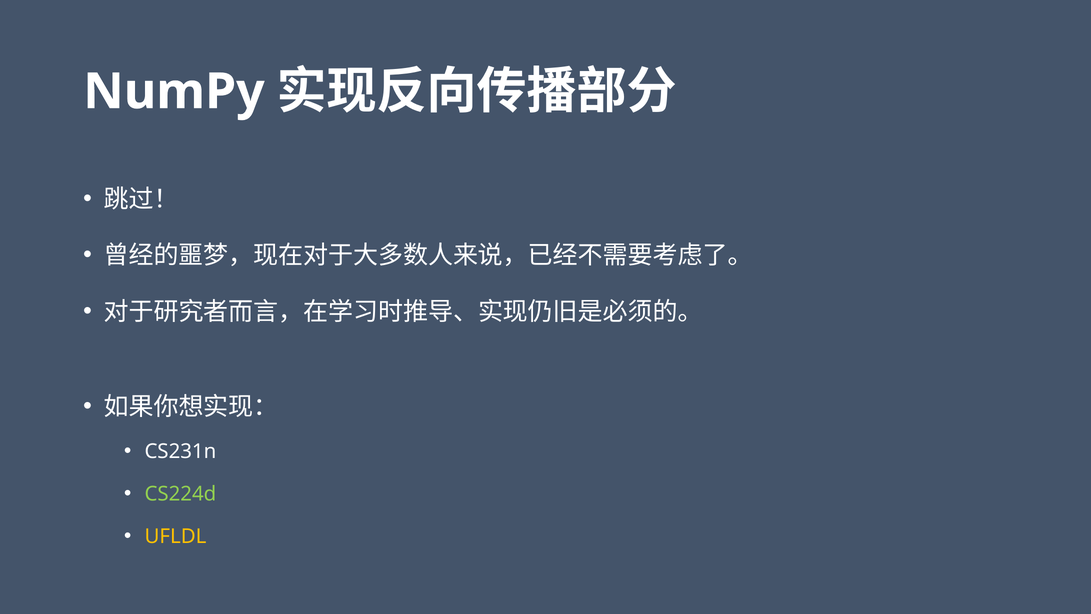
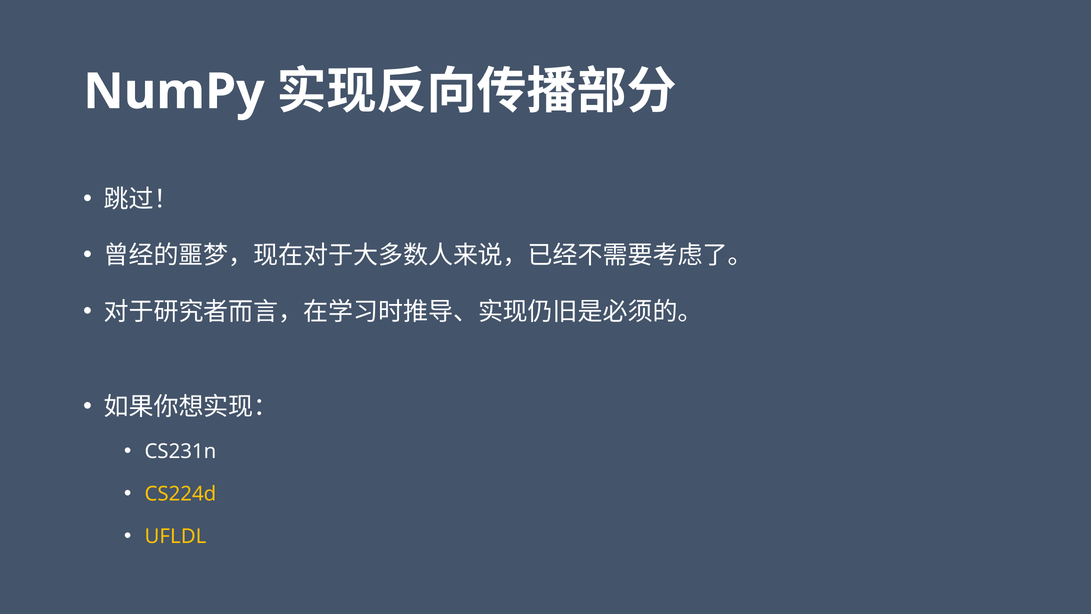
CS224d colour: light green -> yellow (180, 494)
